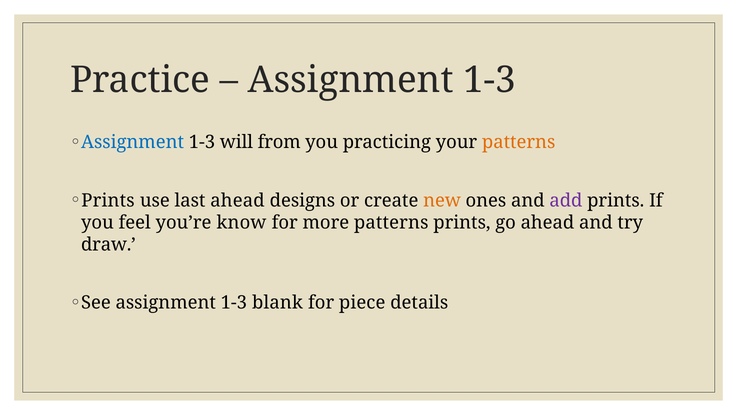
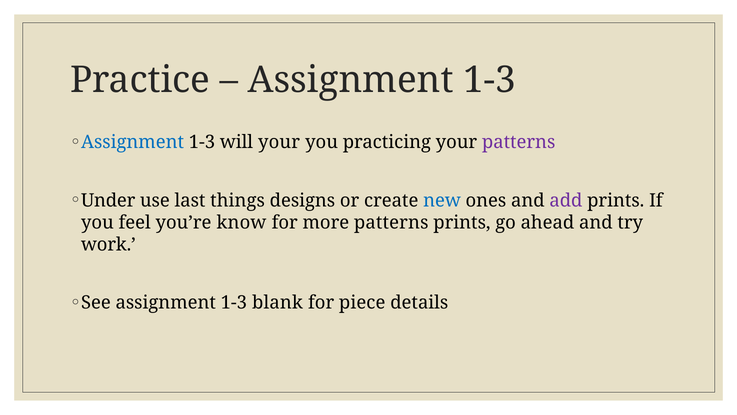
will from: from -> your (279, 142)
patterns colour: orange -> purple (519, 142)
Prints: Prints -> Under (108, 200)
last ahead: ahead -> things (238, 200)
new colour: orange -> blue (442, 200)
draw: draw -> work (108, 245)
